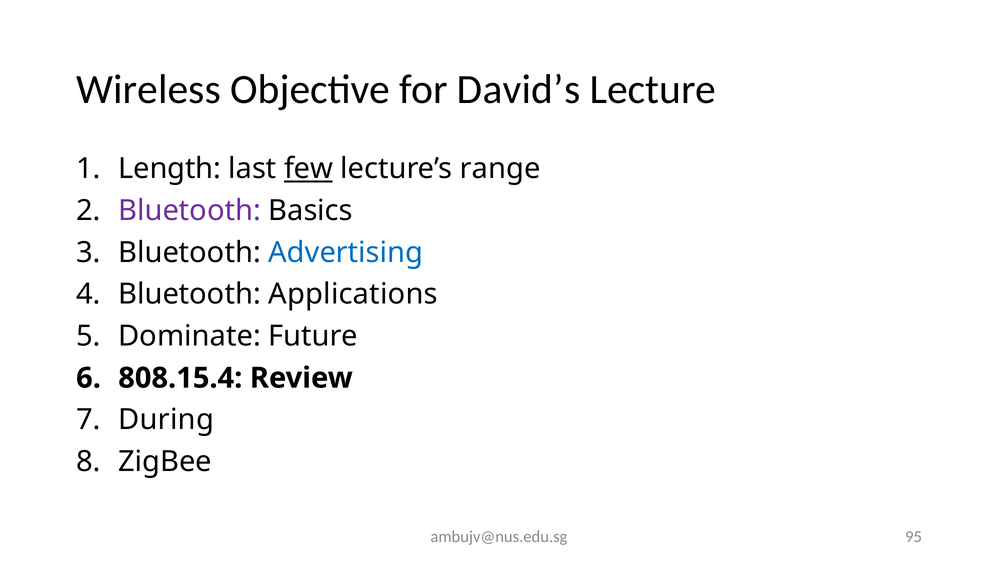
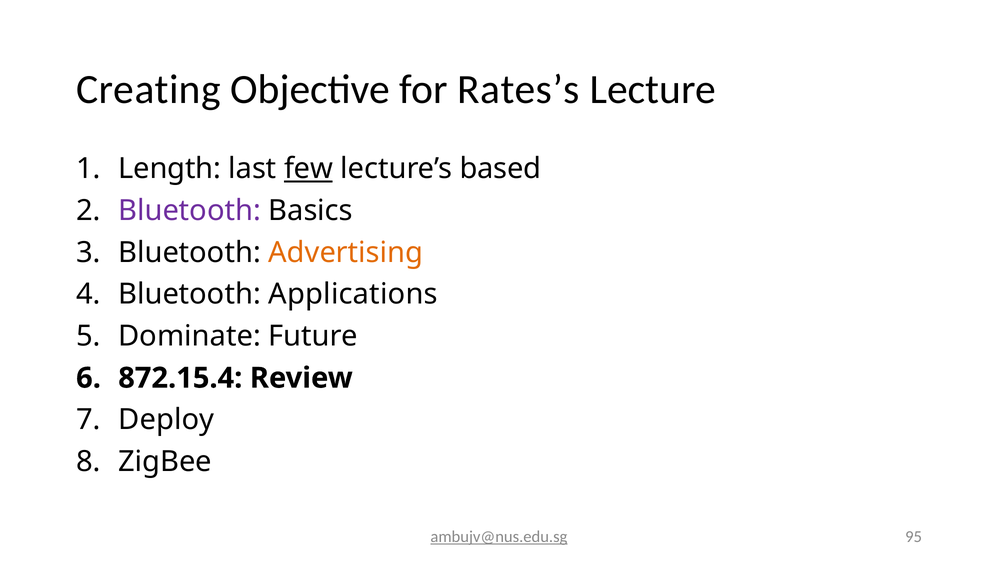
Wireless: Wireless -> Creating (148, 89)
David’s: David’s -> Rates’s (518, 89)
range: range -> based (500, 169)
Advertising colour: blue -> orange (346, 252)
808.15.4: 808.15.4 -> 872.15.4 (180, 378)
During: During -> Deploy (166, 419)
ambujv@nus.edu.sg underline: none -> present (499, 536)
